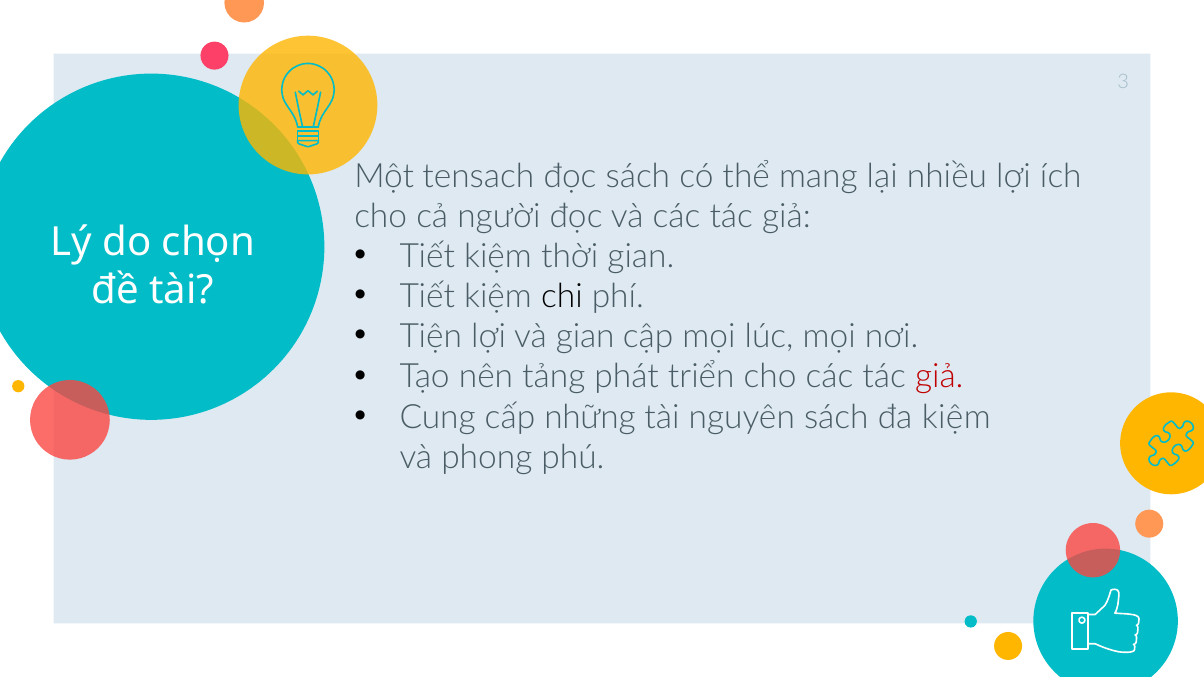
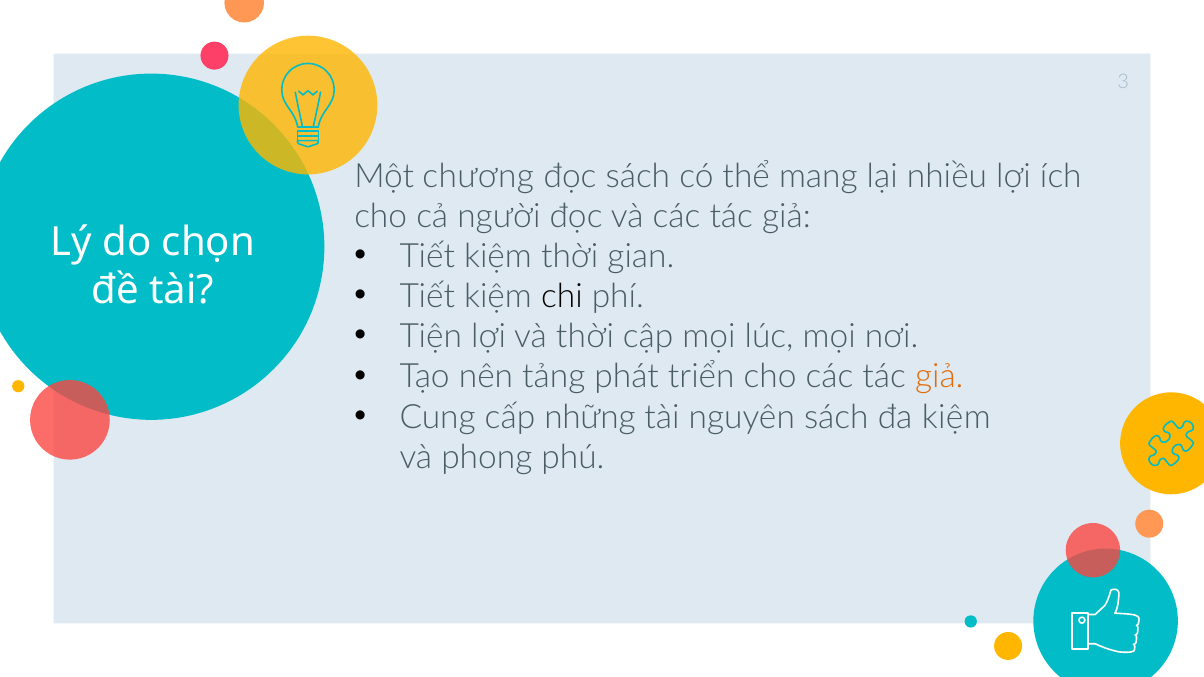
tensach: tensach -> chương (478, 176)
và gian: gian -> thời (585, 337)
giả colour: red -> orange (939, 377)
